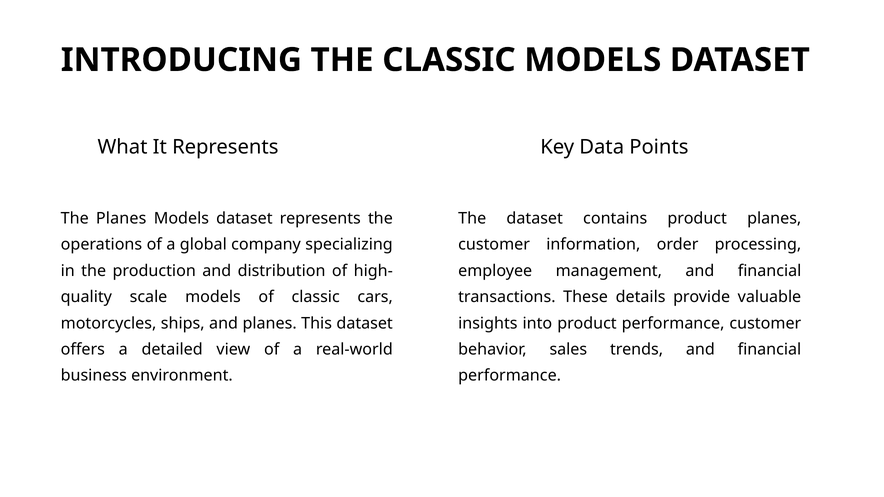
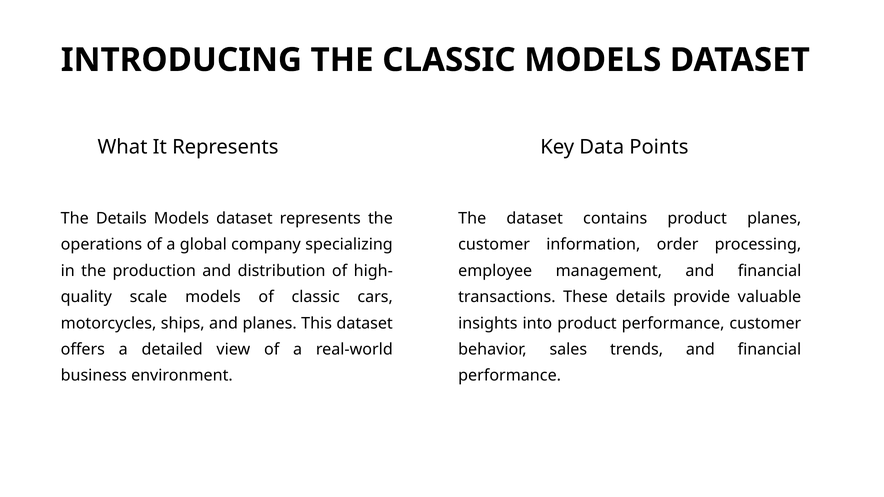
The Planes: Planes -> Details (121, 218)
